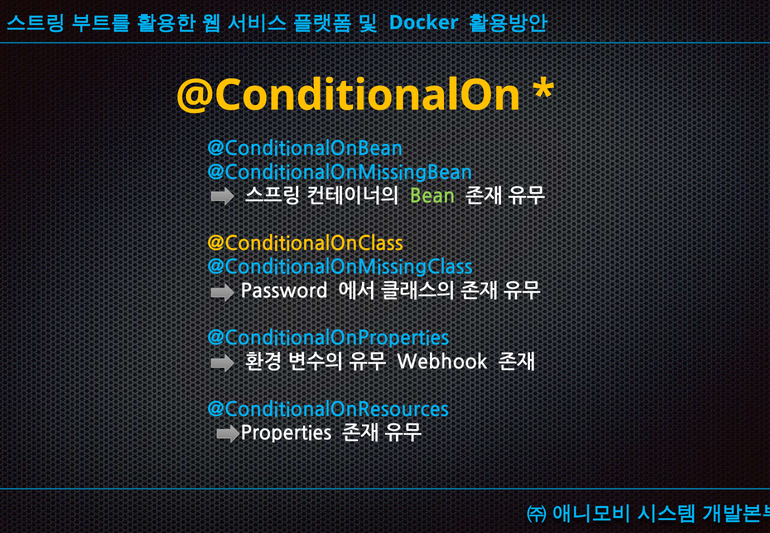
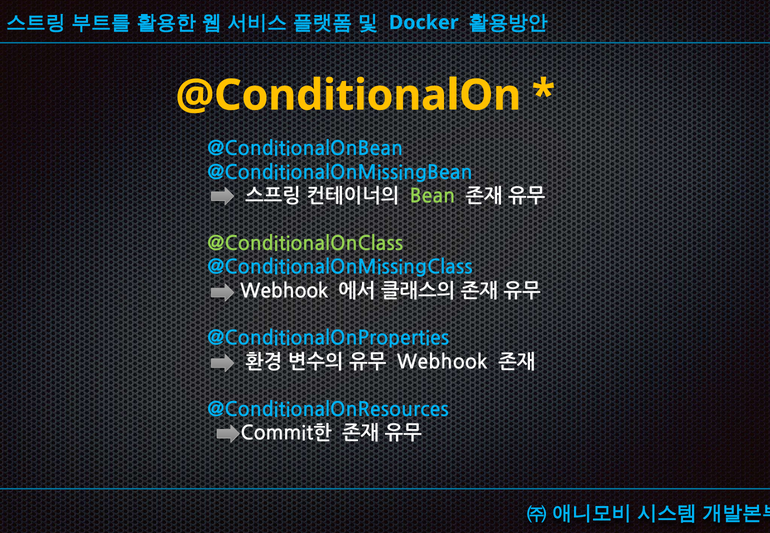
@ConditionalOnClass colour: yellow -> light green (305, 244)
Password: Password -> Webhook (284, 291)
Properties: Properties -> Commit한 (286, 433)
